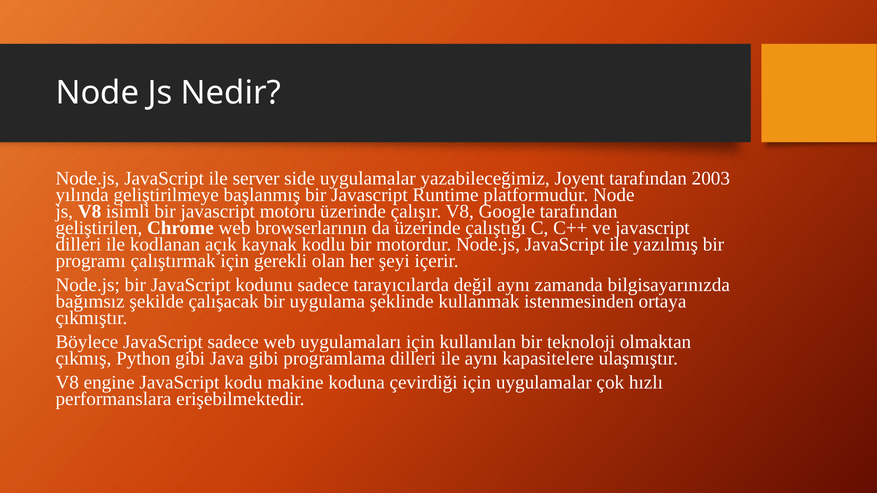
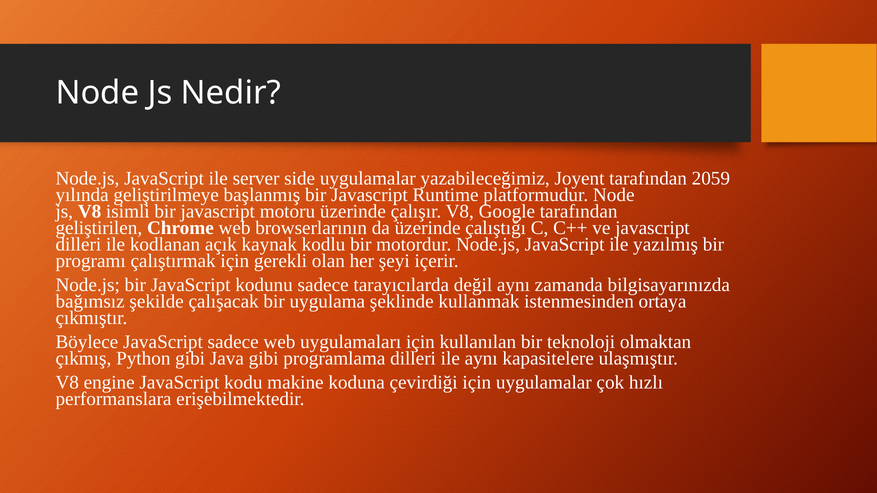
2003: 2003 -> 2059 (711, 178)
